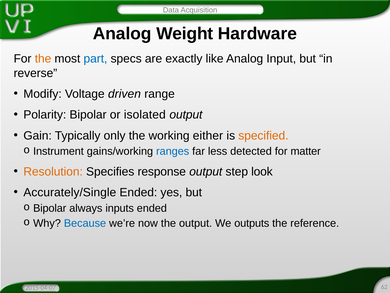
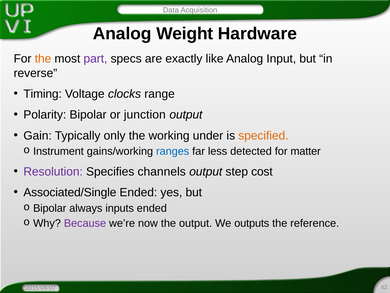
part colour: blue -> purple (95, 59)
Modify: Modify -> Timing (43, 94)
driven: driven -> clocks (125, 94)
isolated: isolated -> junction (145, 115)
either: either -> under (208, 135)
Resolution colour: orange -> purple (53, 171)
response: response -> channels (162, 171)
look: look -> cost (262, 171)
Accurately/Single: Accurately/Single -> Associated/Single (70, 192)
Because colour: blue -> purple (85, 223)
